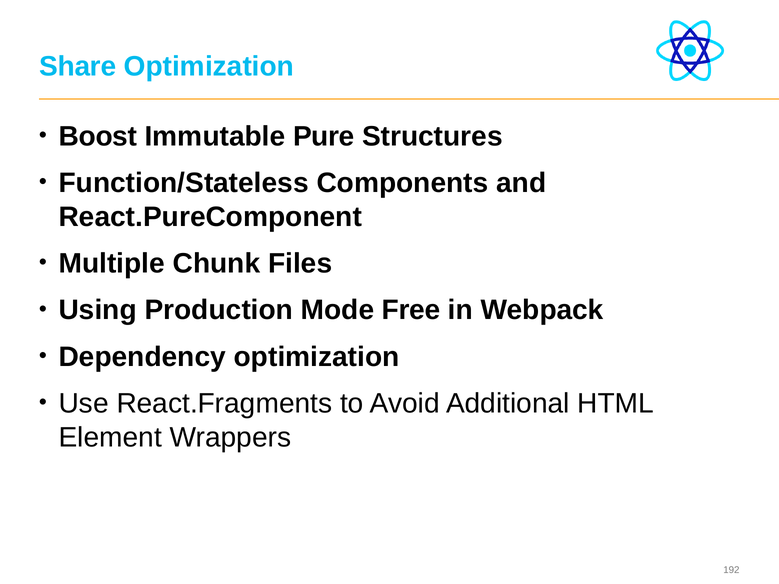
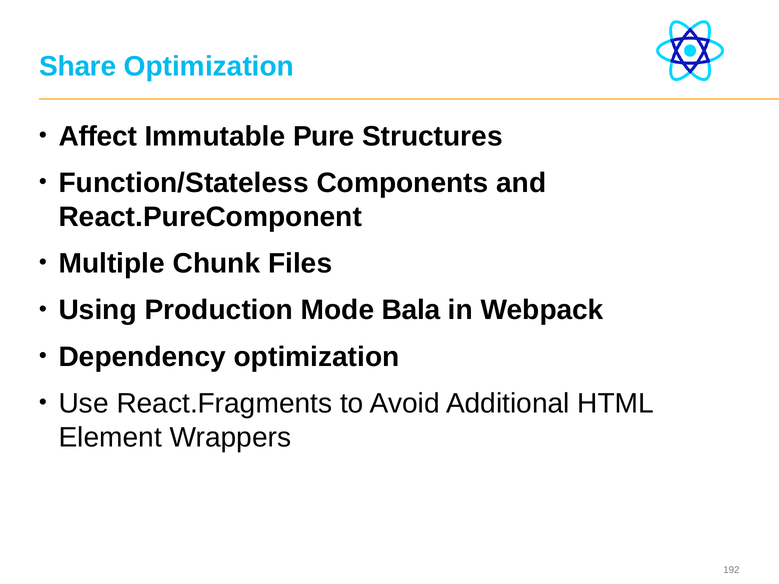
Boost: Boost -> Affect (98, 136)
Free: Free -> Bala (411, 310)
